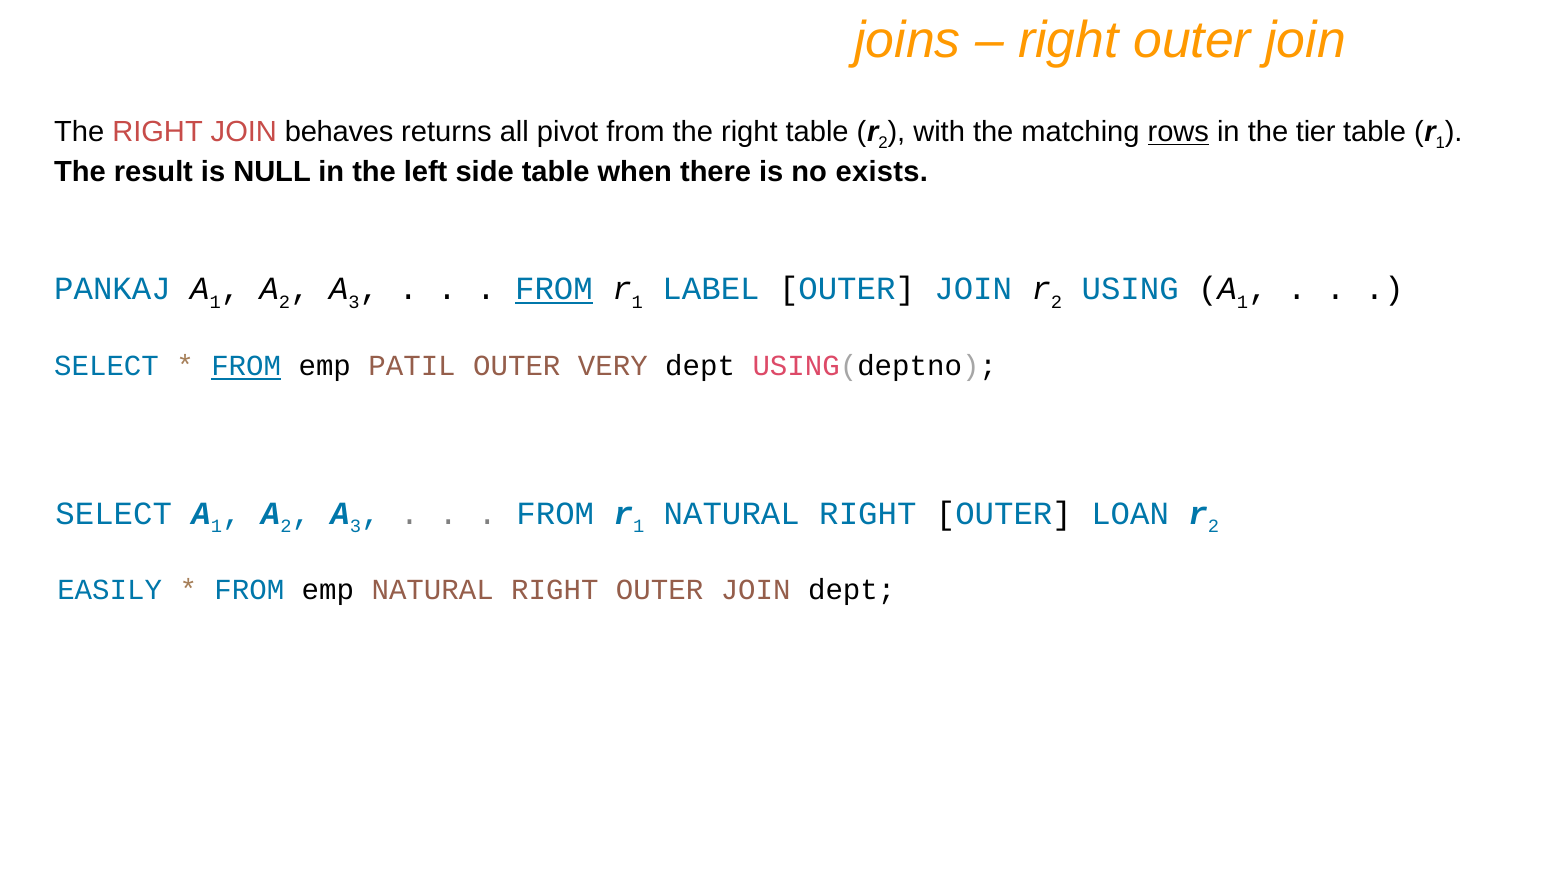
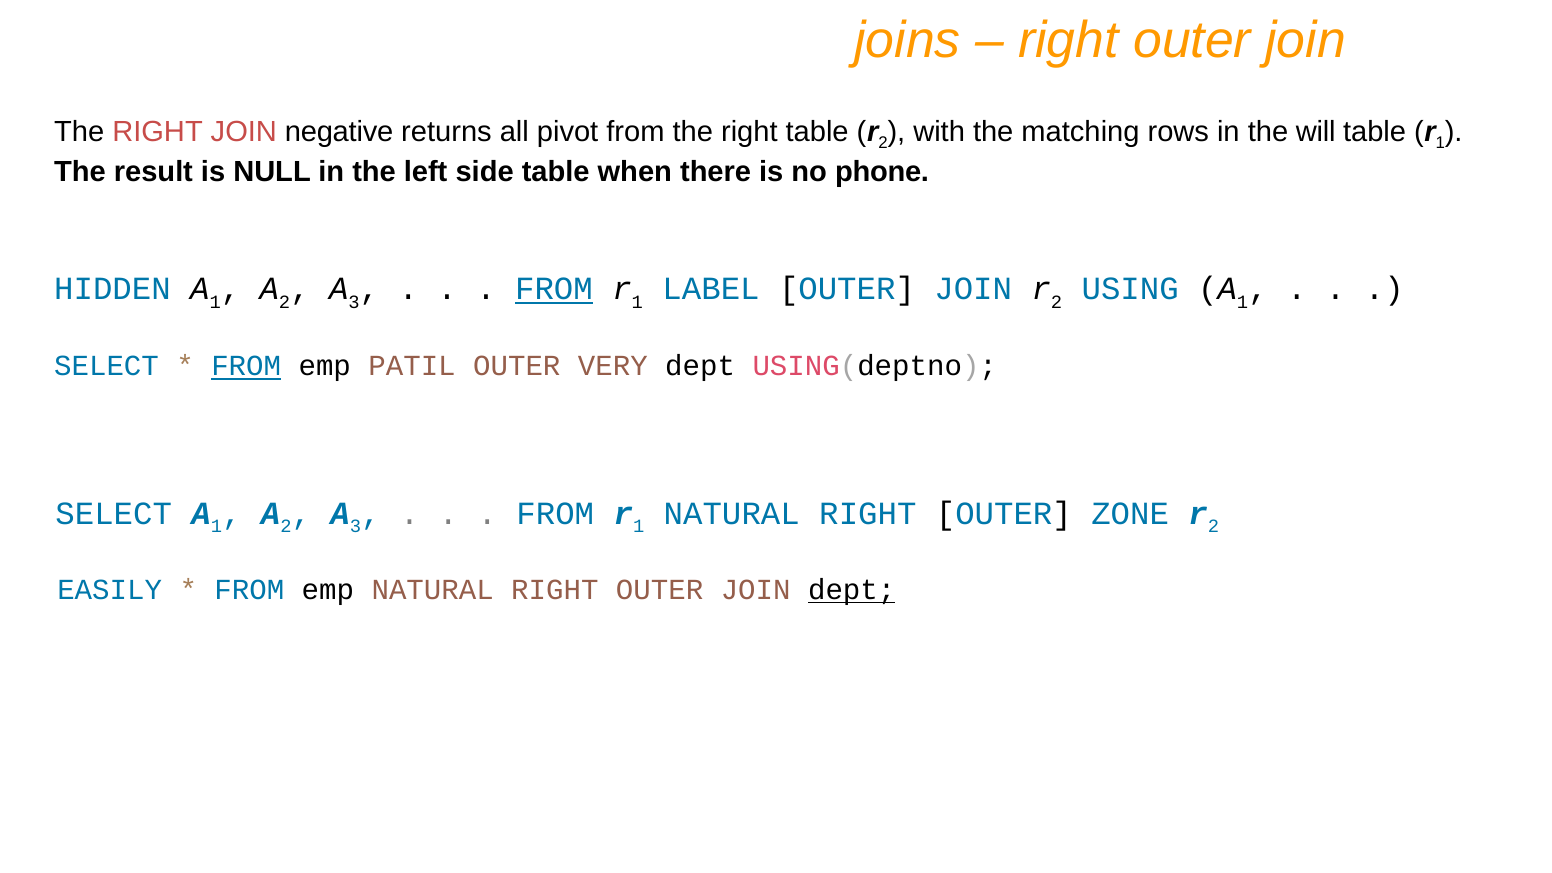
behaves: behaves -> negative (339, 132)
rows underline: present -> none (1178, 132)
tier: tier -> will (1316, 132)
exists: exists -> phone (882, 172)
PANKAJ: PANKAJ -> HIDDEN (112, 289)
LOAN: LOAN -> ZONE (1130, 514)
dept underline: none -> present (852, 590)
